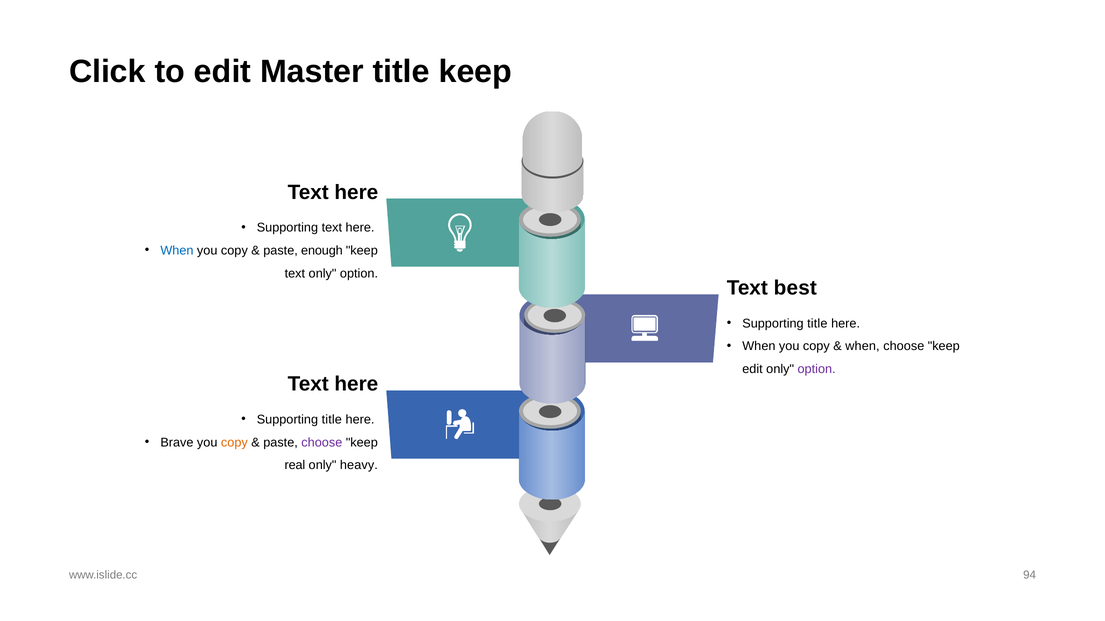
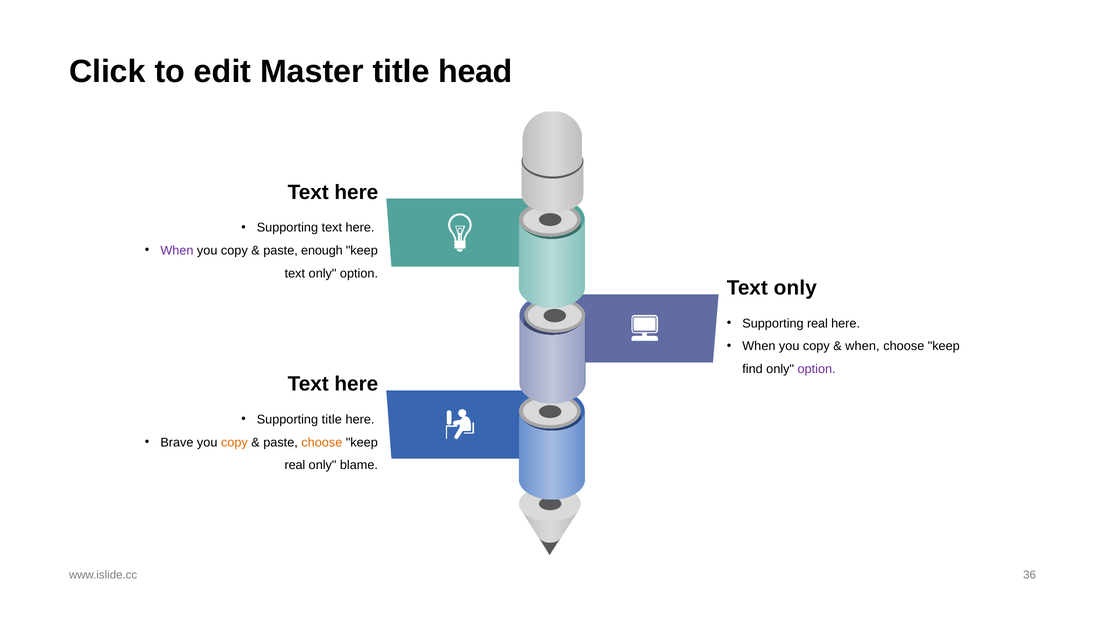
title keep: keep -> head (475, 71)
When colour: blue -> purple (177, 251)
best: best -> only (795, 288)
title: title -> real (817, 324)
edit: edit -> find (753, 369)
choose colour: purple -> orange (322, 443)
heavy: heavy -> blame (359, 466)
94: 94 -> 36 (1030, 575)
